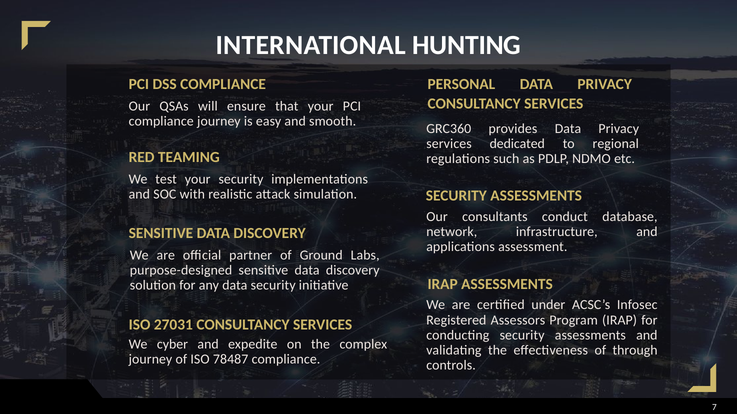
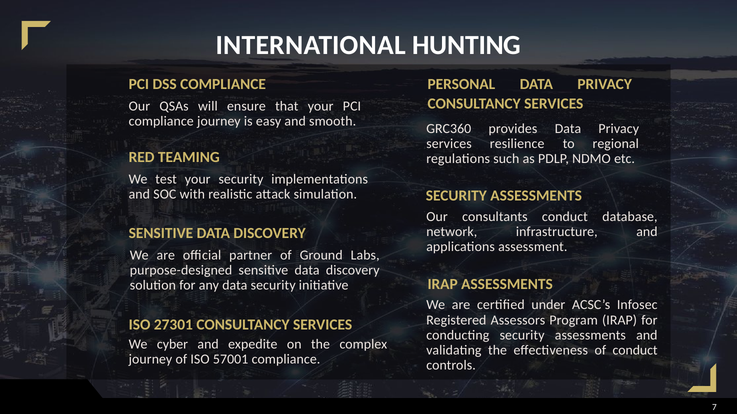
dedicated: dedicated -> resilience (517, 144)
27031: 27031 -> 27301 (173, 325)
of through: through -> conduct (635, 351)
78487: 78487 -> 57001 (231, 360)
